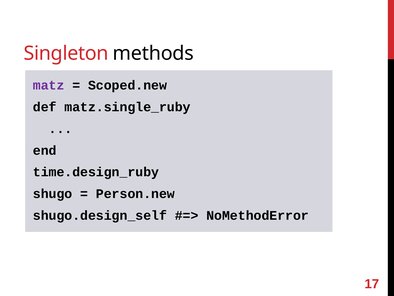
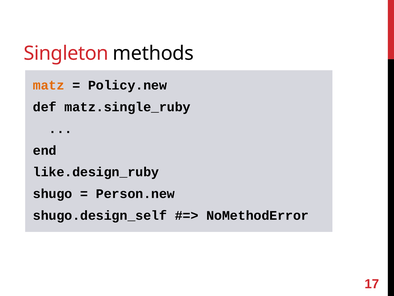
matz colour: purple -> orange (49, 85)
Scoped.new: Scoped.new -> Policy.new (128, 85)
time.design_ruby: time.design_ruby -> like.design_ruby (96, 172)
